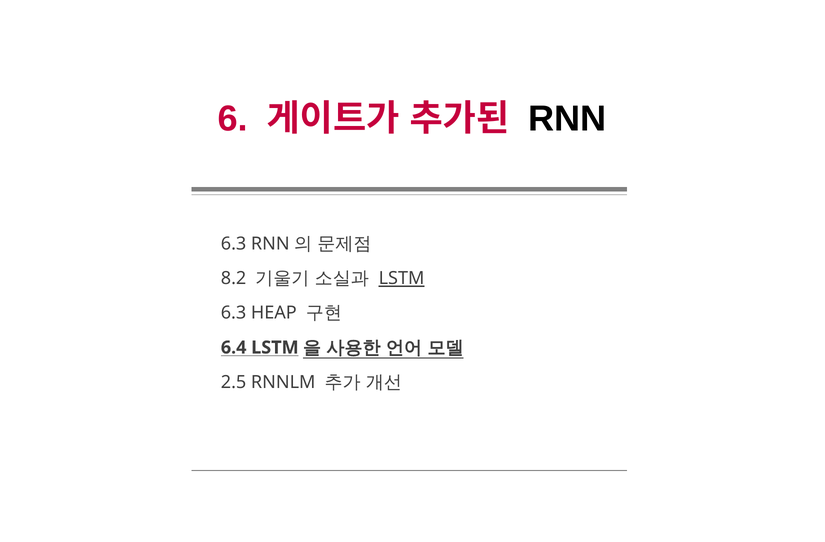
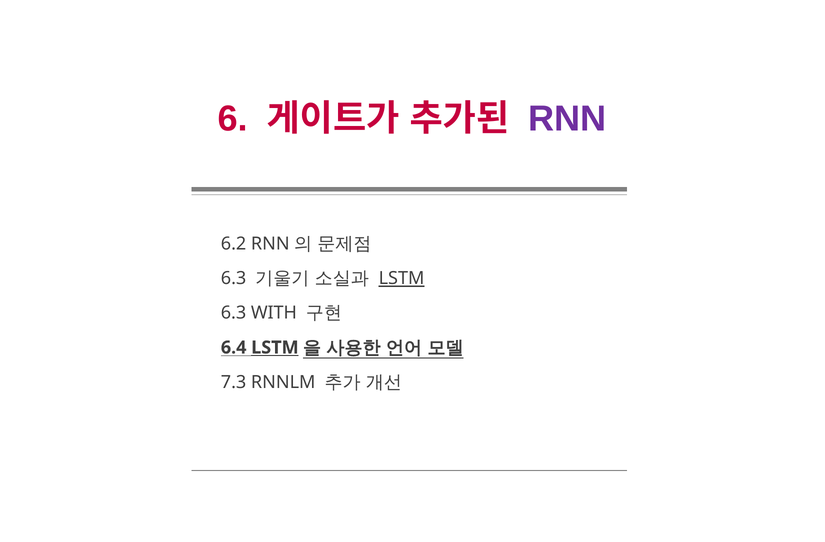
RNN colour: black -> purple (567, 119)
6.3: 6.3 -> 6.2 (234, 244)
8.2: 8.2 -> 6.3 (234, 278)
HEAP: HEAP -> WITH (274, 313)
LSTM underline: none -> present (275, 347)
2.5: 2.5 -> 7.3 (234, 382)
